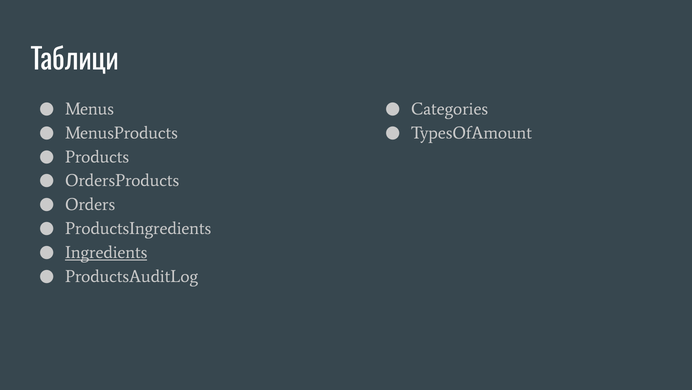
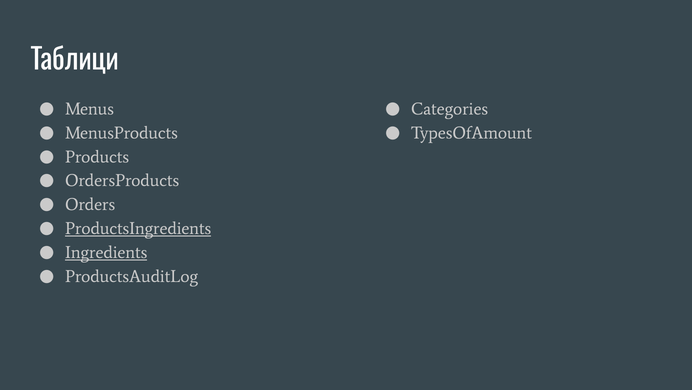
ProductsIngredients underline: none -> present (138, 228)
